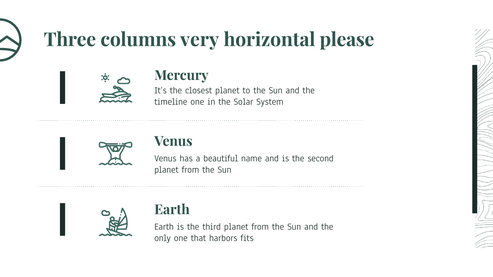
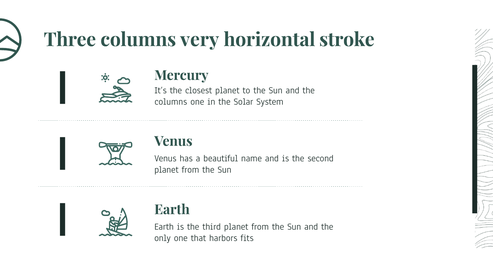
please: please -> stroke (347, 40)
timeline: timeline -> columns (171, 102)
